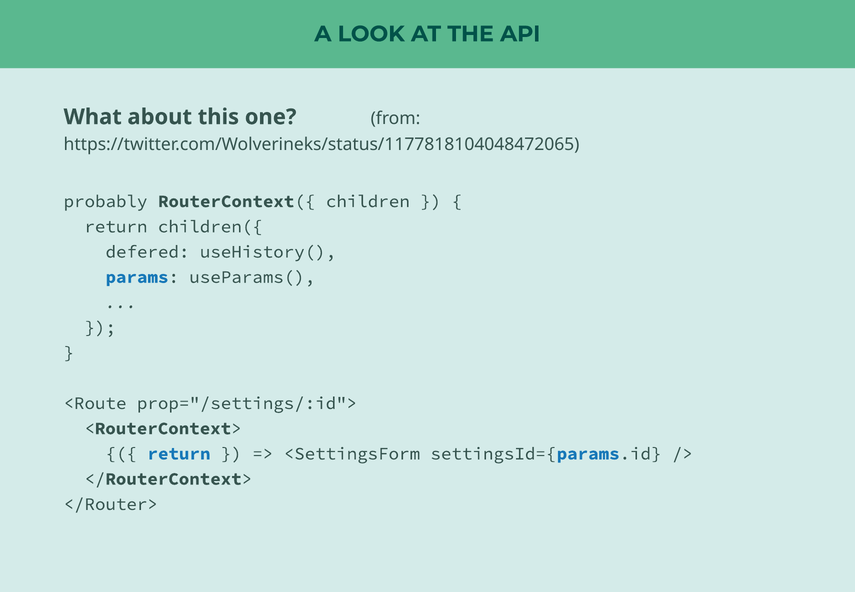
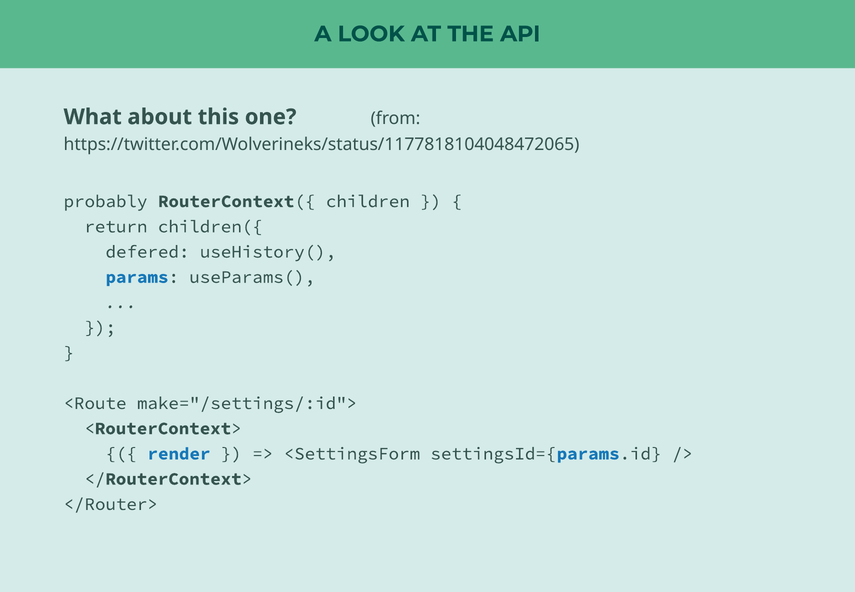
prop="/settings/:id">: prop="/settings/:id"> -> make="/settings/:id"> (247, 403)
return: return -> render (179, 454)
